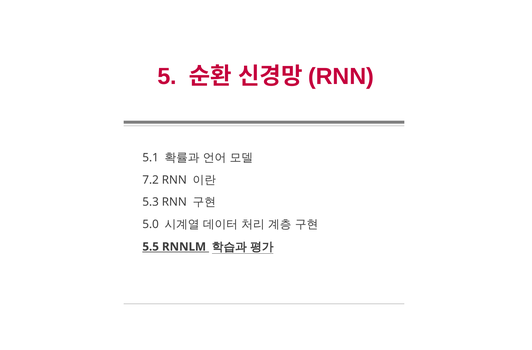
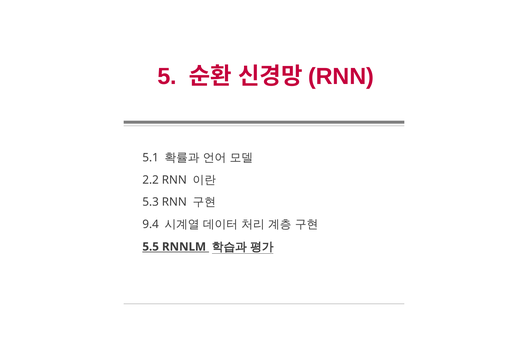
7.2: 7.2 -> 2.2 (151, 180)
5.0: 5.0 -> 9.4 (151, 224)
